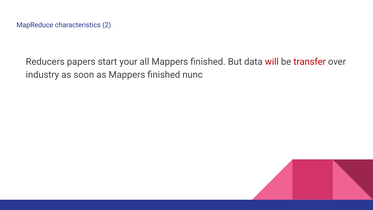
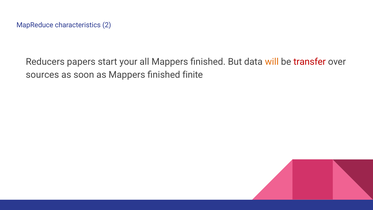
will colour: red -> orange (272, 62)
industry: industry -> sources (42, 75)
nunc: nunc -> finite (193, 75)
